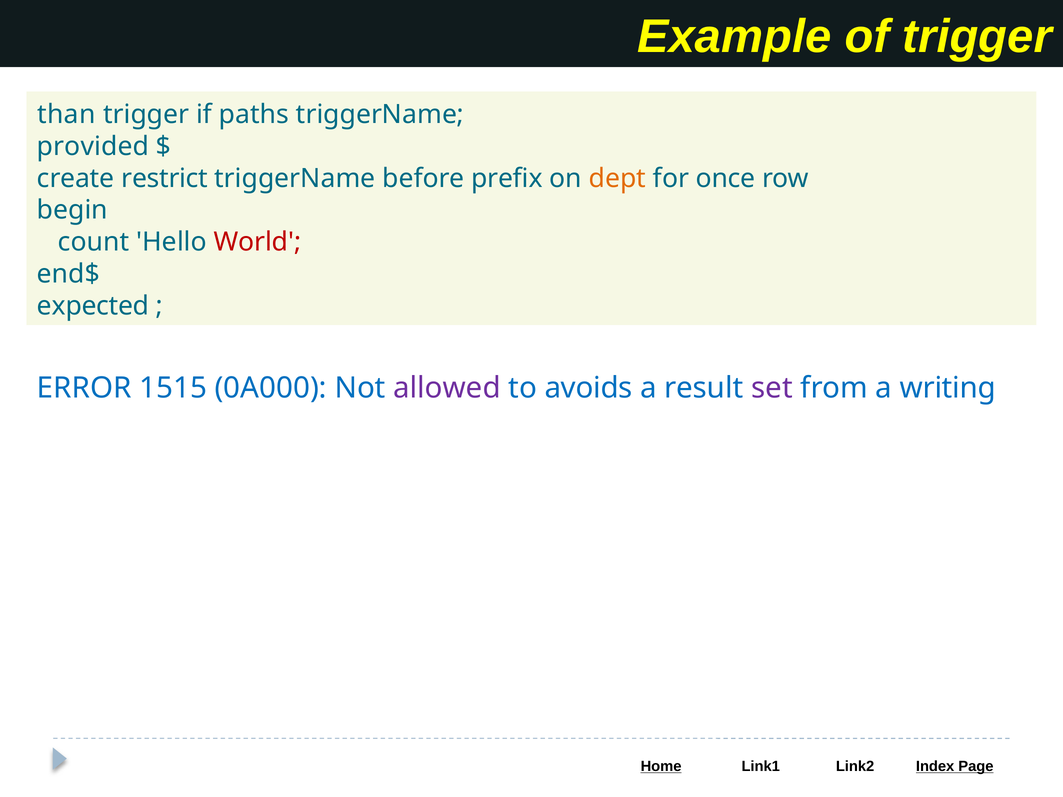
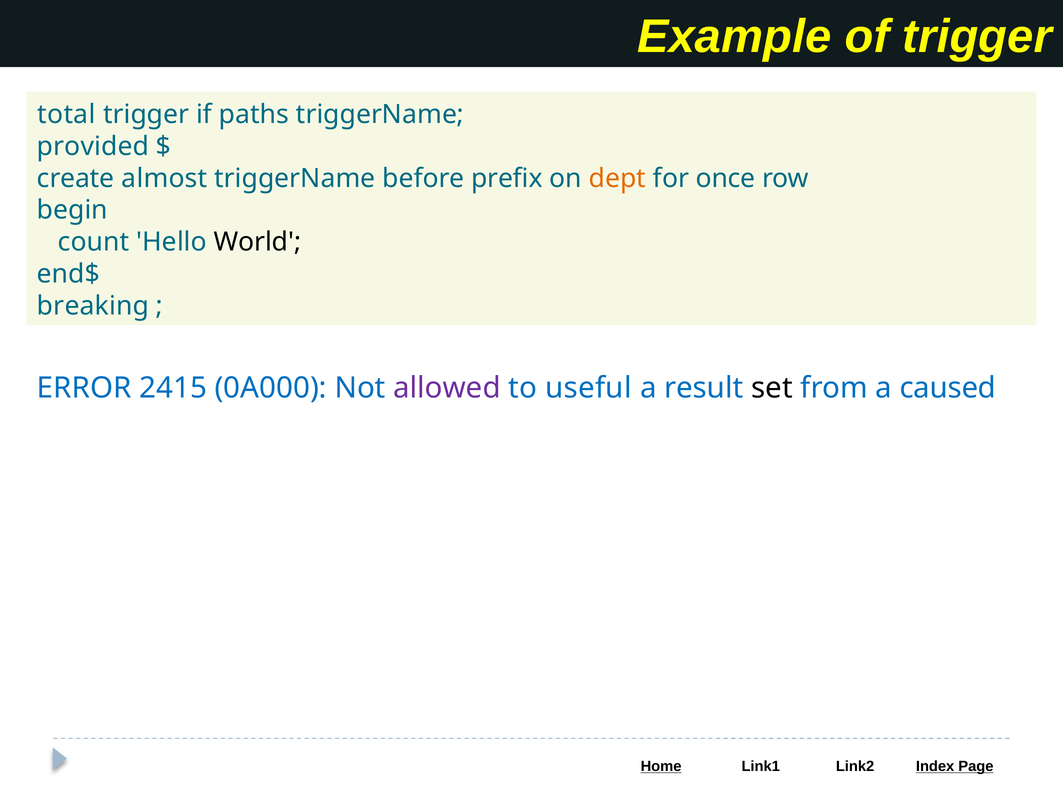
than: than -> total (66, 115)
restrict: restrict -> almost (164, 178)
World colour: red -> black (257, 242)
expected: expected -> breaking (93, 306)
1515: 1515 -> 2415 (173, 388)
avoids: avoids -> useful (588, 388)
set colour: purple -> black (772, 388)
writing: writing -> caused (948, 388)
